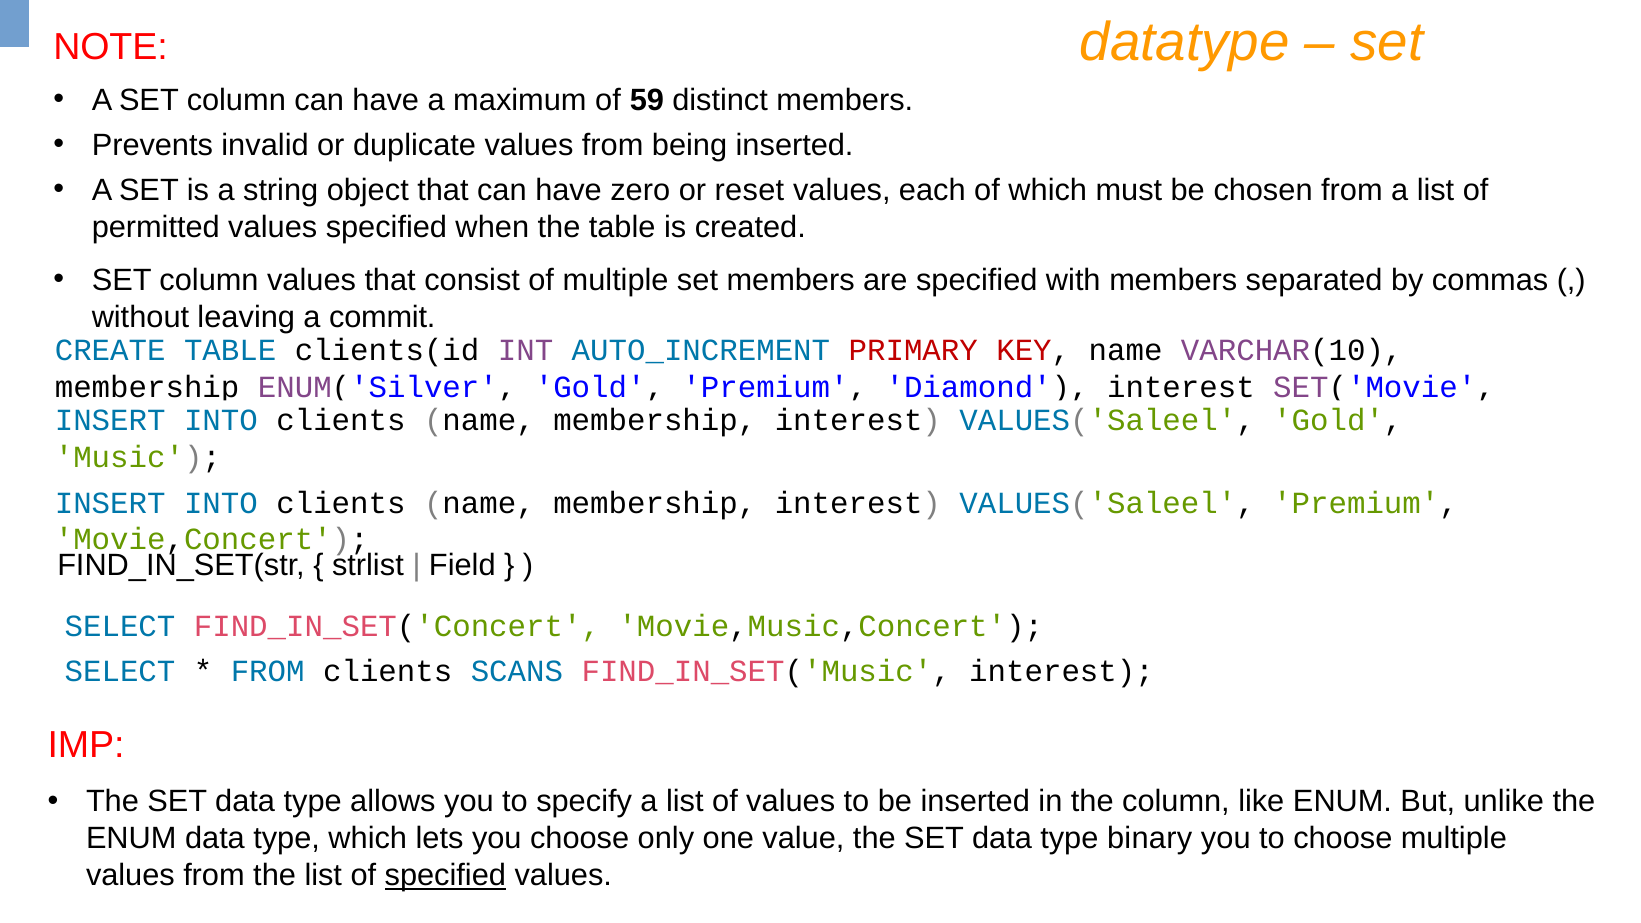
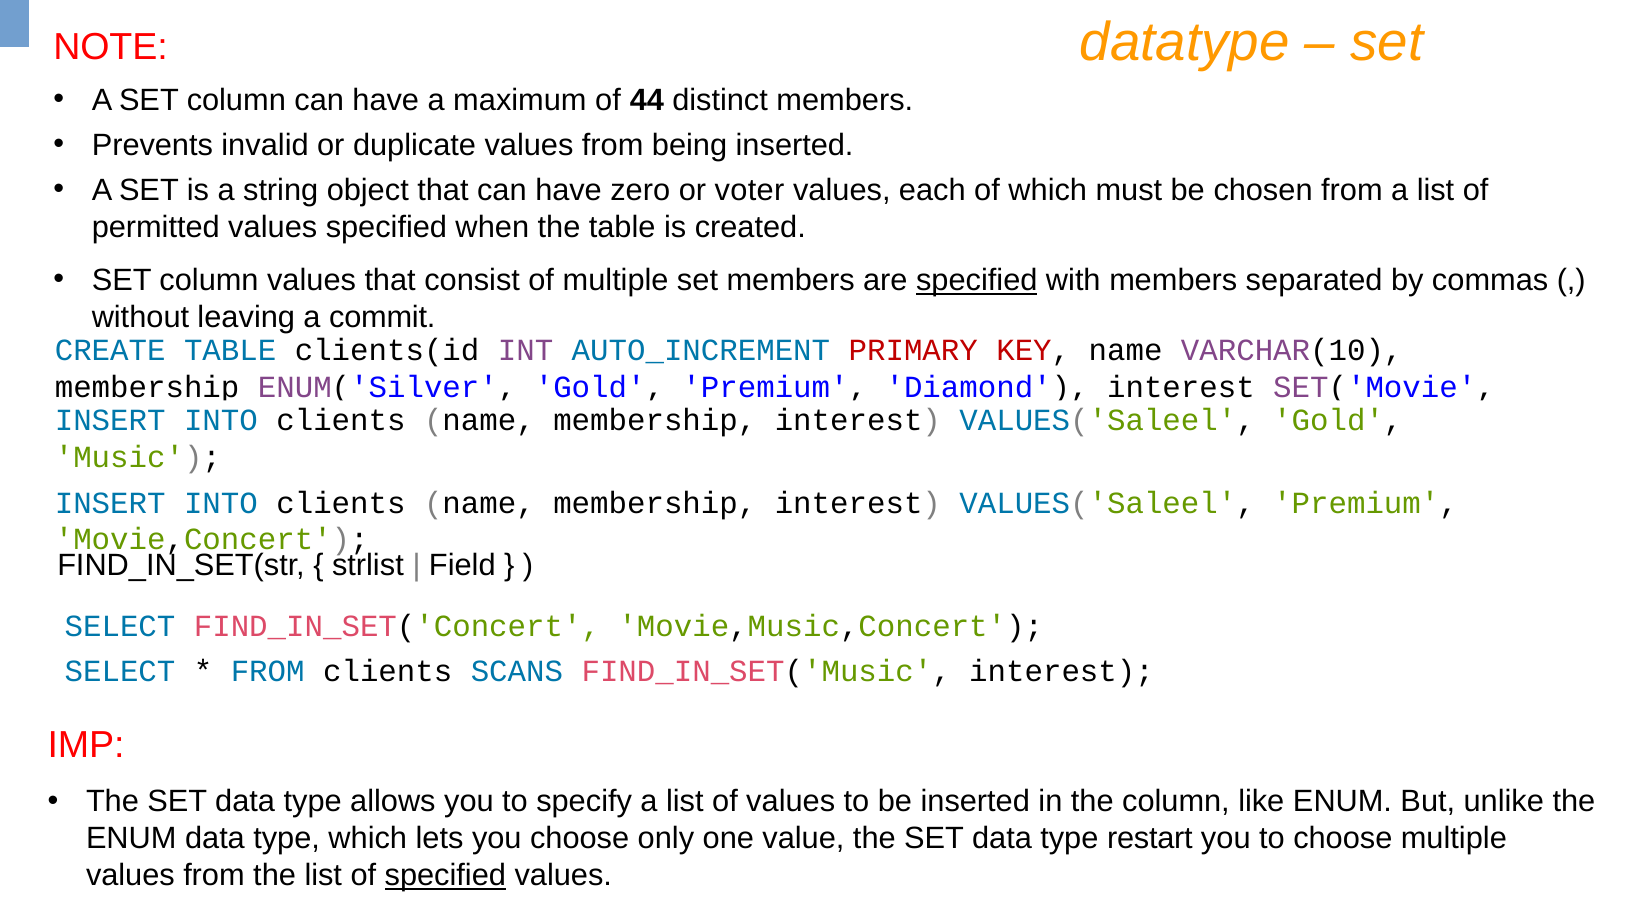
59: 59 -> 44 (647, 100)
reset: reset -> voter (749, 190)
specified underline: none -> present (977, 280)
binary: binary -> restart (1150, 839)
